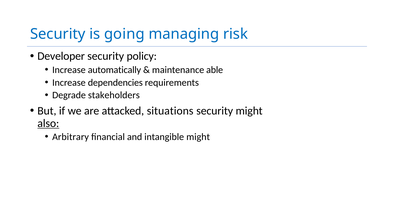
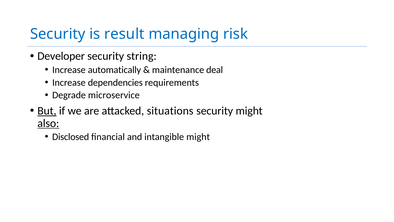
going: going -> result (124, 34)
policy: policy -> string (142, 56)
able: able -> deal (215, 70)
stakeholders: stakeholders -> microservice (114, 95)
But underline: none -> present (47, 111)
Arbitrary: Arbitrary -> Disclosed (71, 137)
